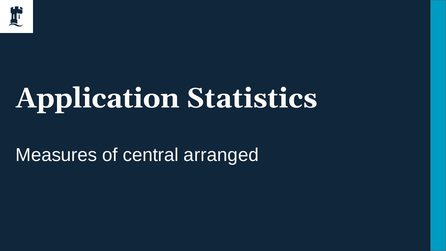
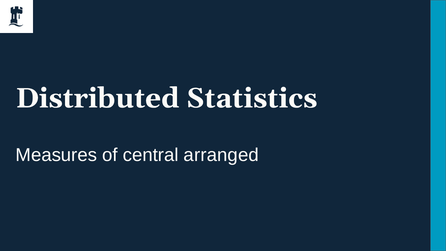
Application: Application -> Distributed (98, 98)
